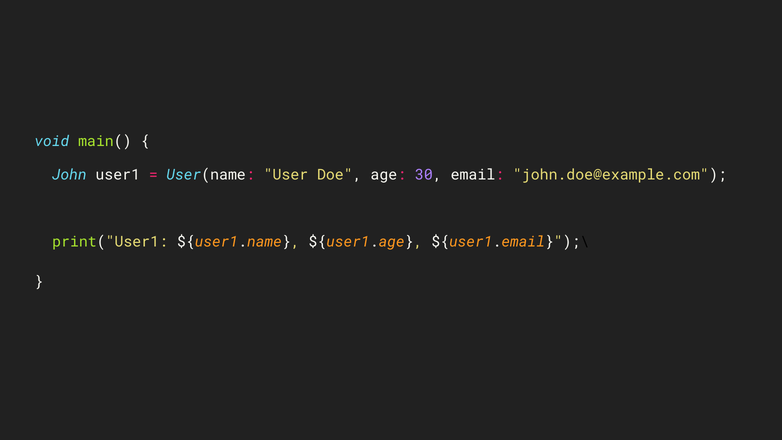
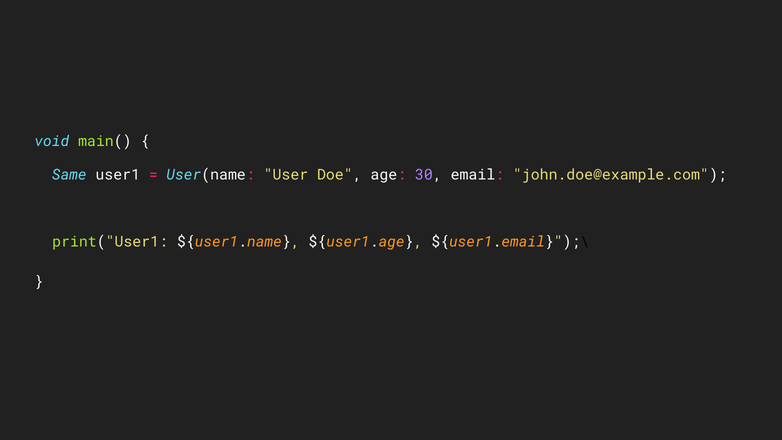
John: John -> Same (69, 175)
